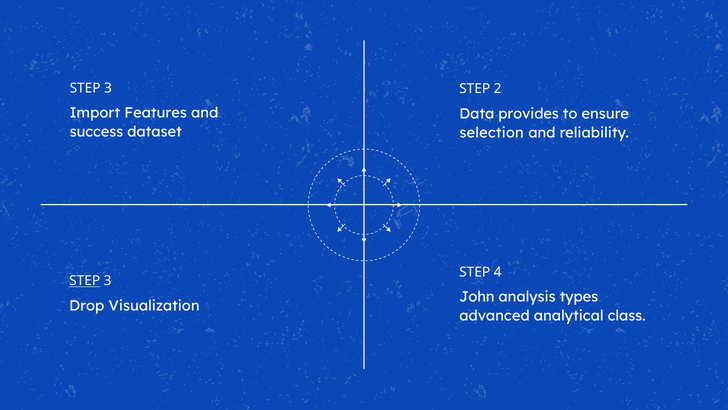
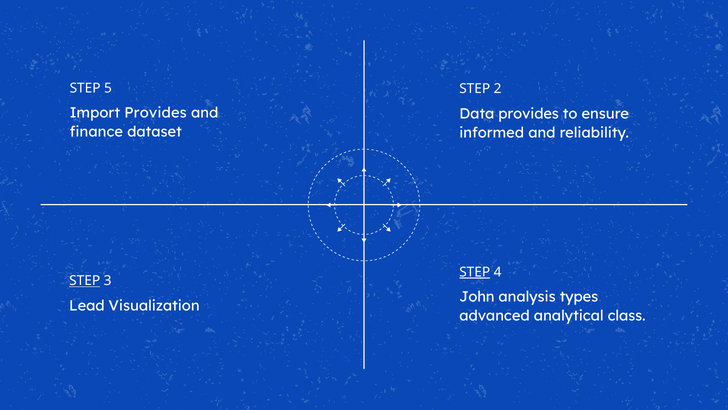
3: 3 -> 5 (108, 88)
Import Features: Features -> Provides (156, 113)
success: success -> finance (96, 132)
selection: selection -> informed (492, 133)
STEP underline: none -> present (475, 272)
Drop: Drop -> Lead (87, 305)
